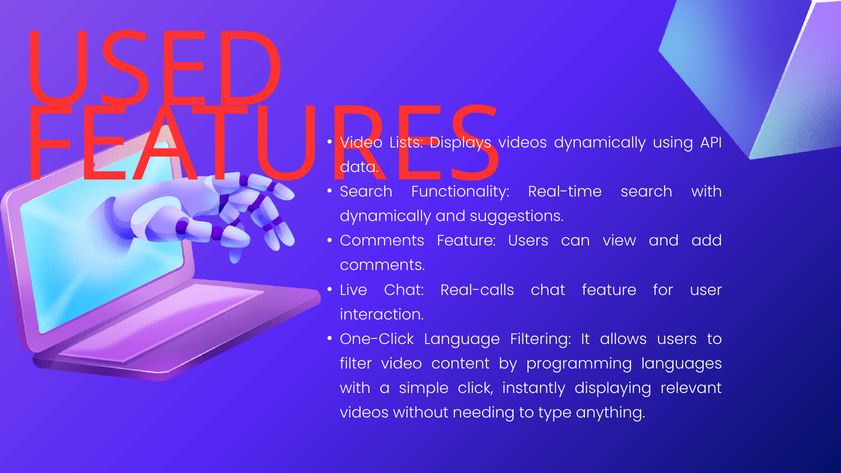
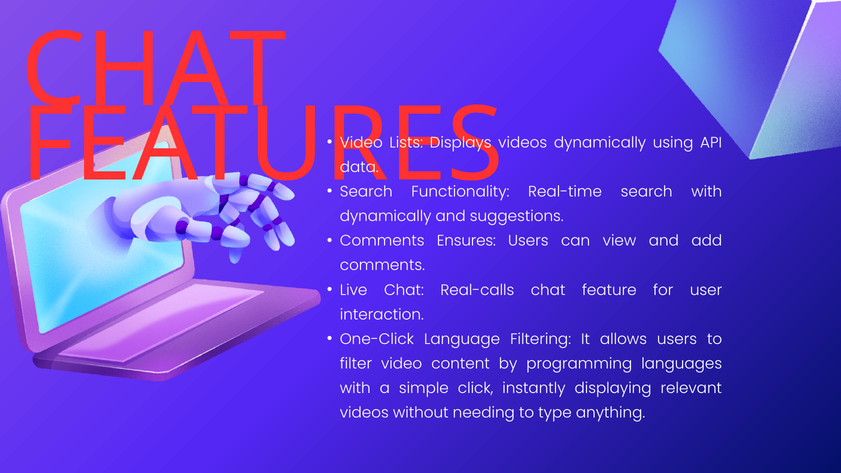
USED: USED -> CHAT (154, 71)
Comments Feature: Feature -> Ensures (466, 241)
